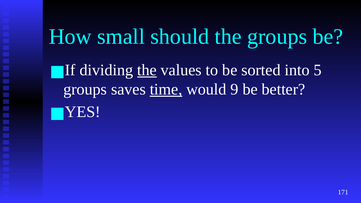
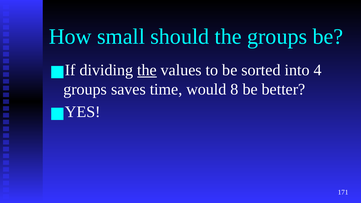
5: 5 -> 4 (318, 70)
time underline: present -> none (166, 89)
9: 9 -> 8 (234, 89)
